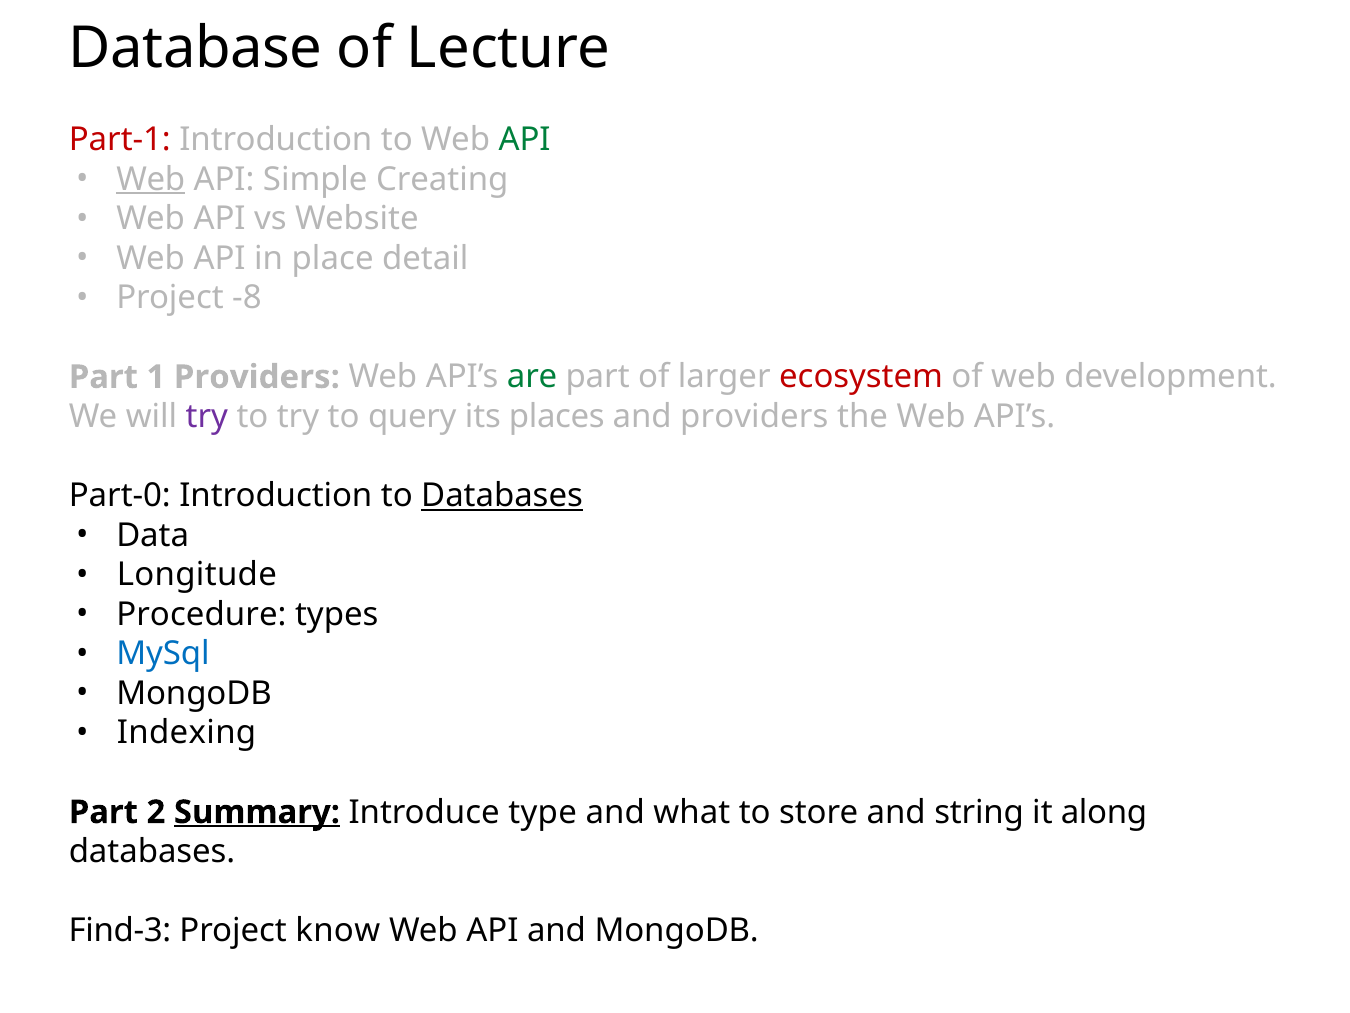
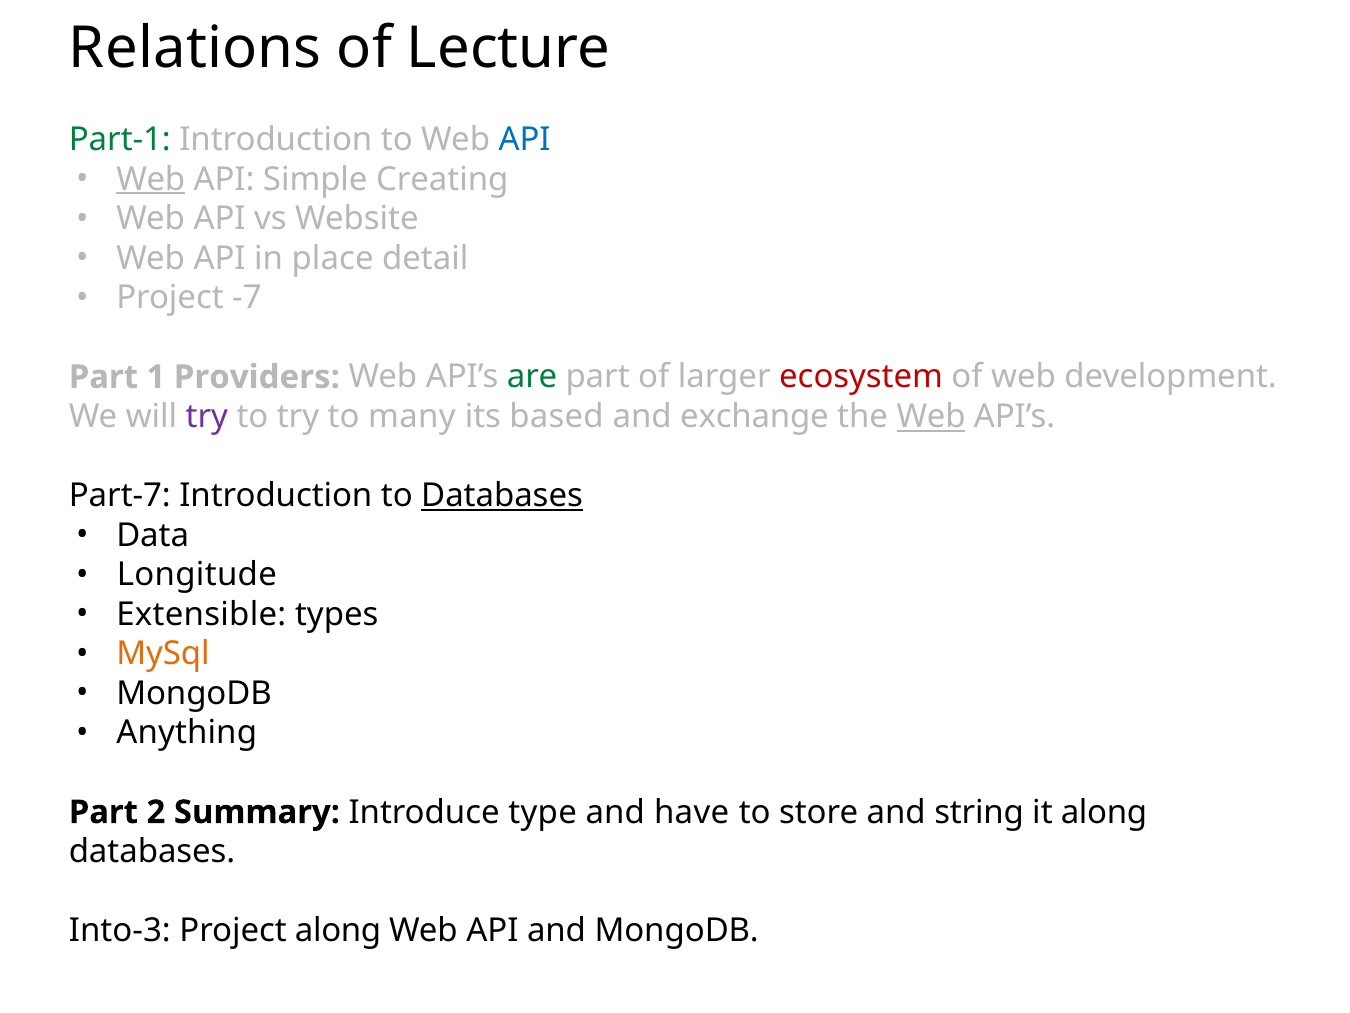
Database: Database -> Relations (195, 48)
Part-1 colour: red -> green (120, 140)
API colour: green -> blue (525, 140)
-8: -8 -> -7 (247, 298)
query: query -> many (412, 416)
places: places -> based (557, 416)
and providers: providers -> exchange (754, 416)
Web underline: none -> present (931, 416)
Part-0: Part-0 -> Part-7 (120, 496)
Procedure: Procedure -> Extensible (201, 614)
MySql colour: blue -> orange (163, 654)
Indexing: Indexing -> Anything (187, 733)
Summary underline: present -> none (257, 812)
what: what -> have (692, 812)
Find-3: Find-3 -> Into-3 (120, 930)
Project know: know -> along (338, 930)
